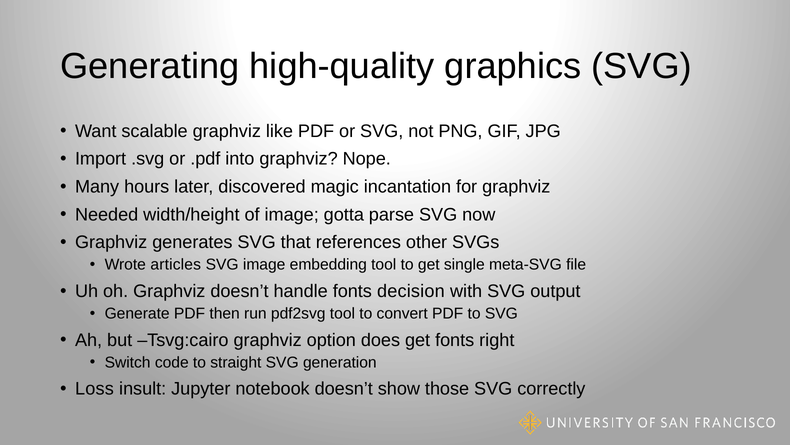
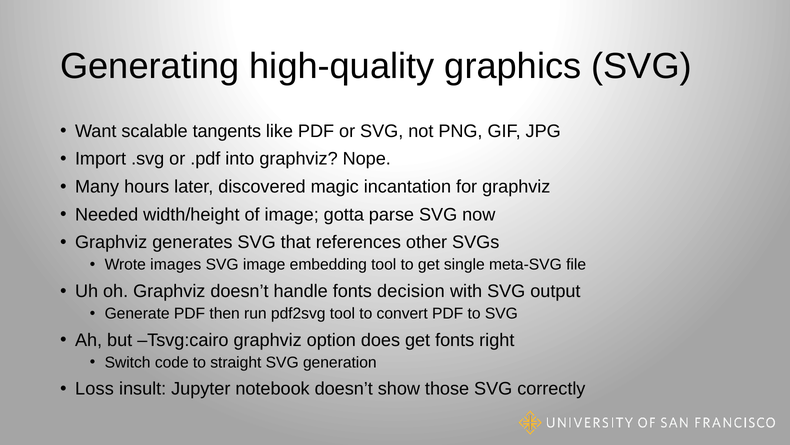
scalable graphviz: graphviz -> tangents (227, 131)
articles: articles -> images (176, 264)
